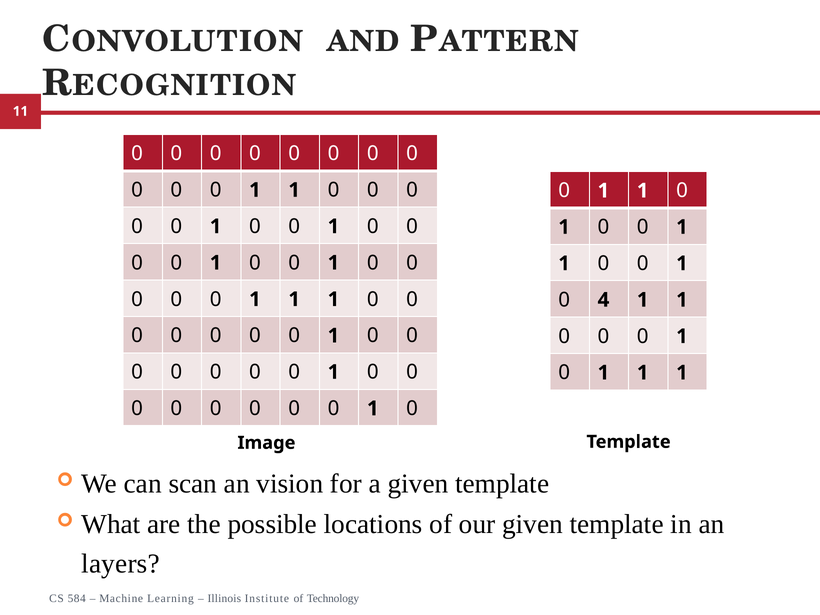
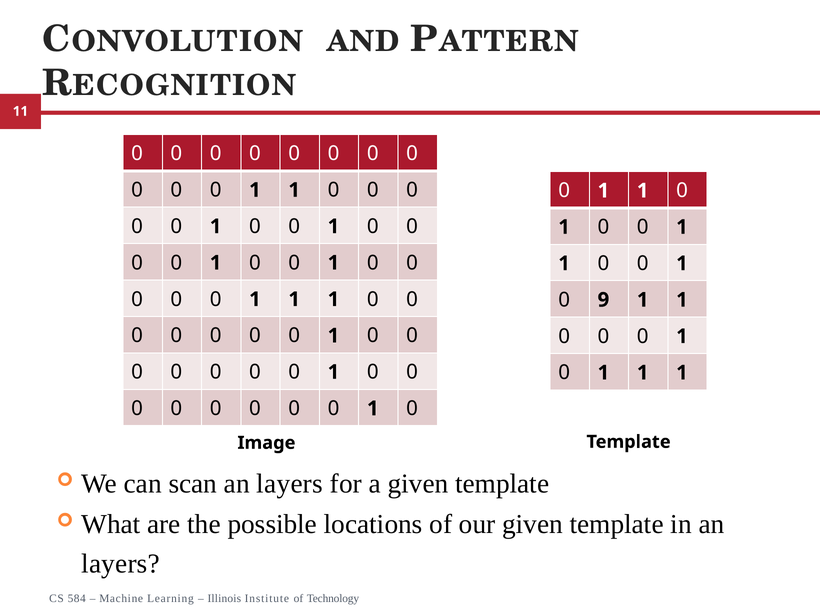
4: 4 -> 9 (603, 300)
scan an vision: vision -> layers (290, 484)
